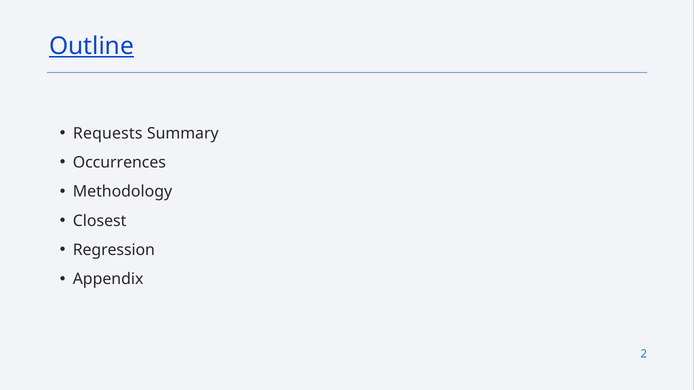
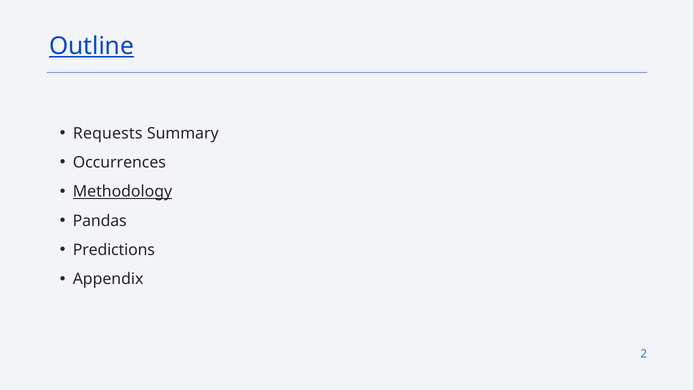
Methodology underline: none -> present (122, 192)
Closest: Closest -> Pandas (100, 221)
Regression: Regression -> Predictions (114, 250)
